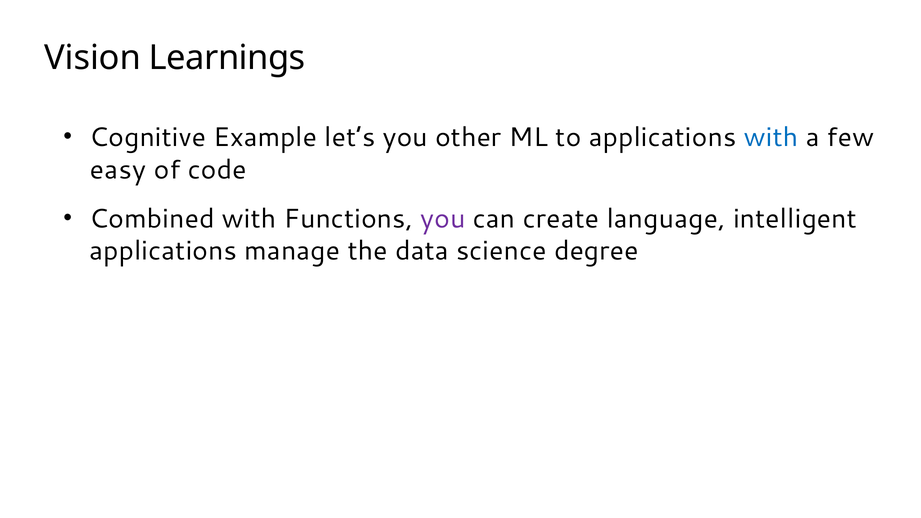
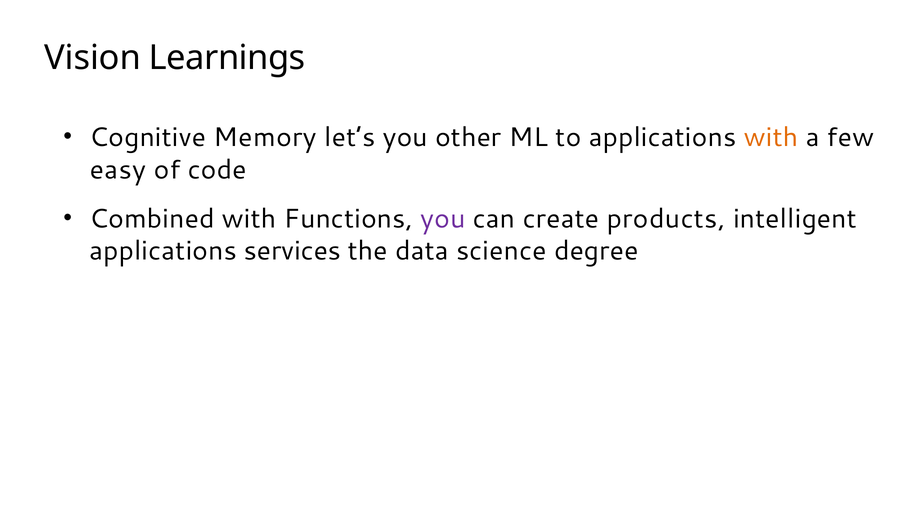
Example: Example -> Memory (265, 137)
with colour: blue -> orange (771, 137)
language: language -> products (666, 219)
manage: manage -> services (292, 251)
